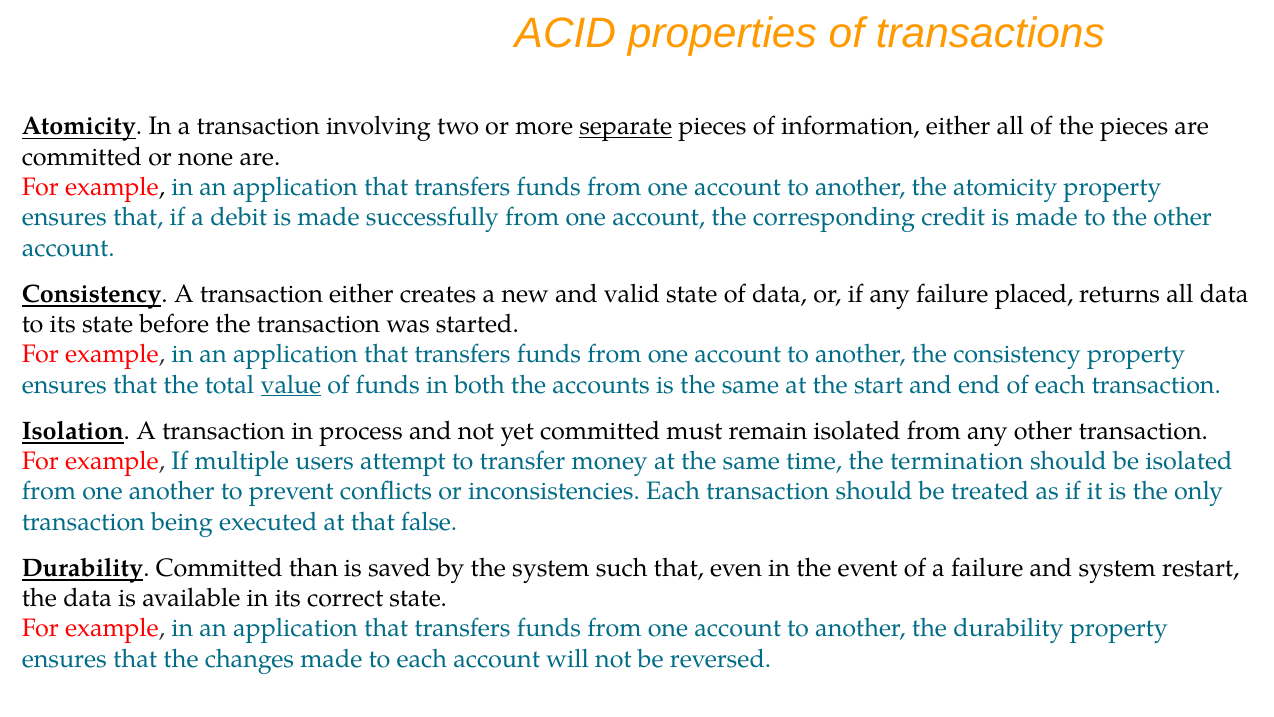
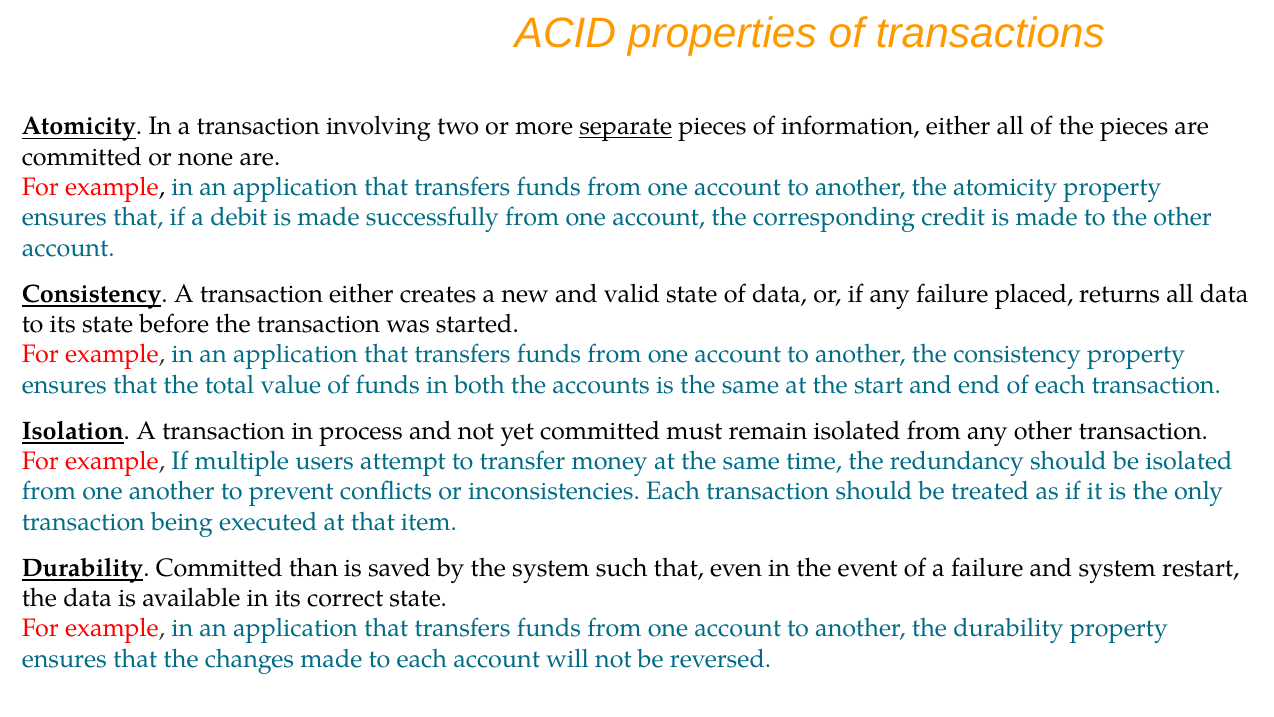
value underline: present -> none (291, 384)
termination: termination -> redundancy (957, 461)
false: false -> item (429, 521)
